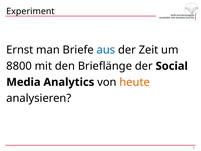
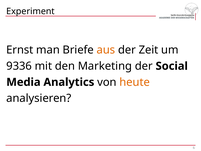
aus colour: blue -> orange (106, 50)
8800: 8800 -> 9336 (19, 66)
Brieflänge: Brieflänge -> Marketing (105, 66)
